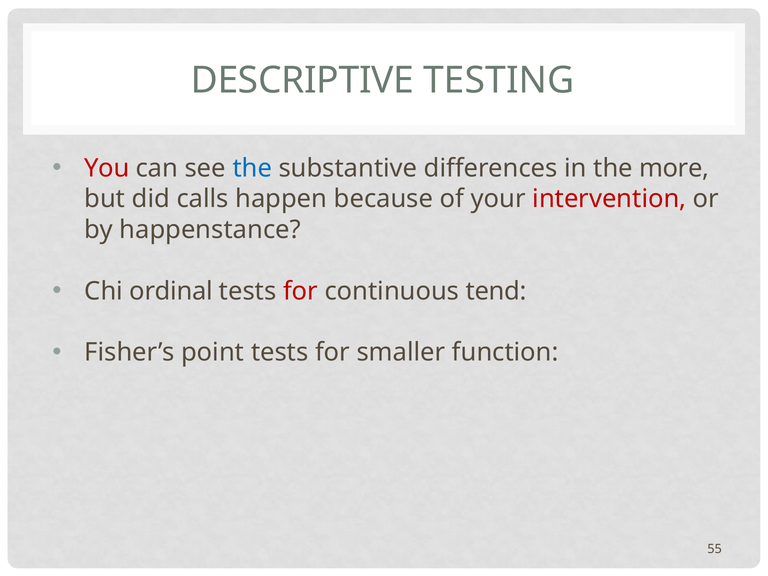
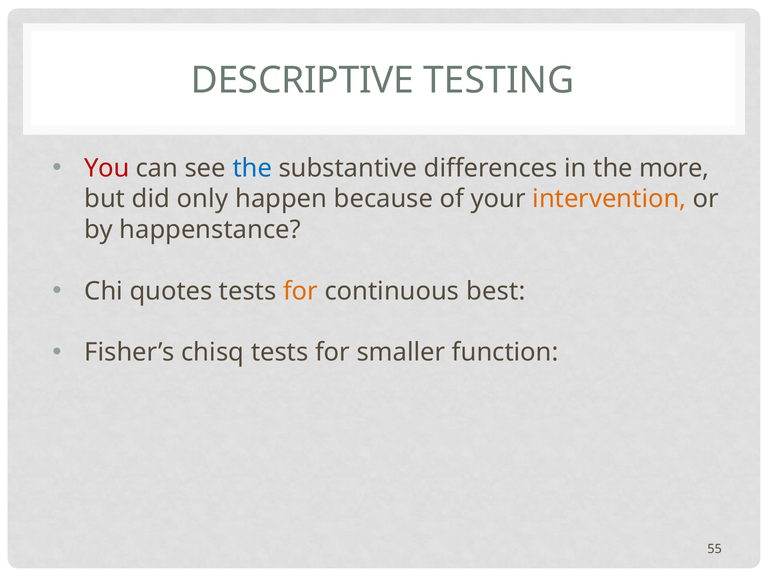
calls: calls -> only (203, 199)
intervention colour: red -> orange (609, 199)
ordinal: ordinal -> quotes (171, 291)
for colour: red -> orange (301, 291)
tend: tend -> best (496, 291)
point: point -> chisq (213, 353)
